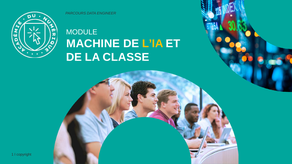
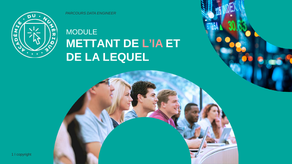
MACHINE: MACHINE -> METTANT (93, 44)
L’IA colour: yellow -> pink (153, 44)
CLASSE: CLASSE -> LEQUEL (126, 57)
